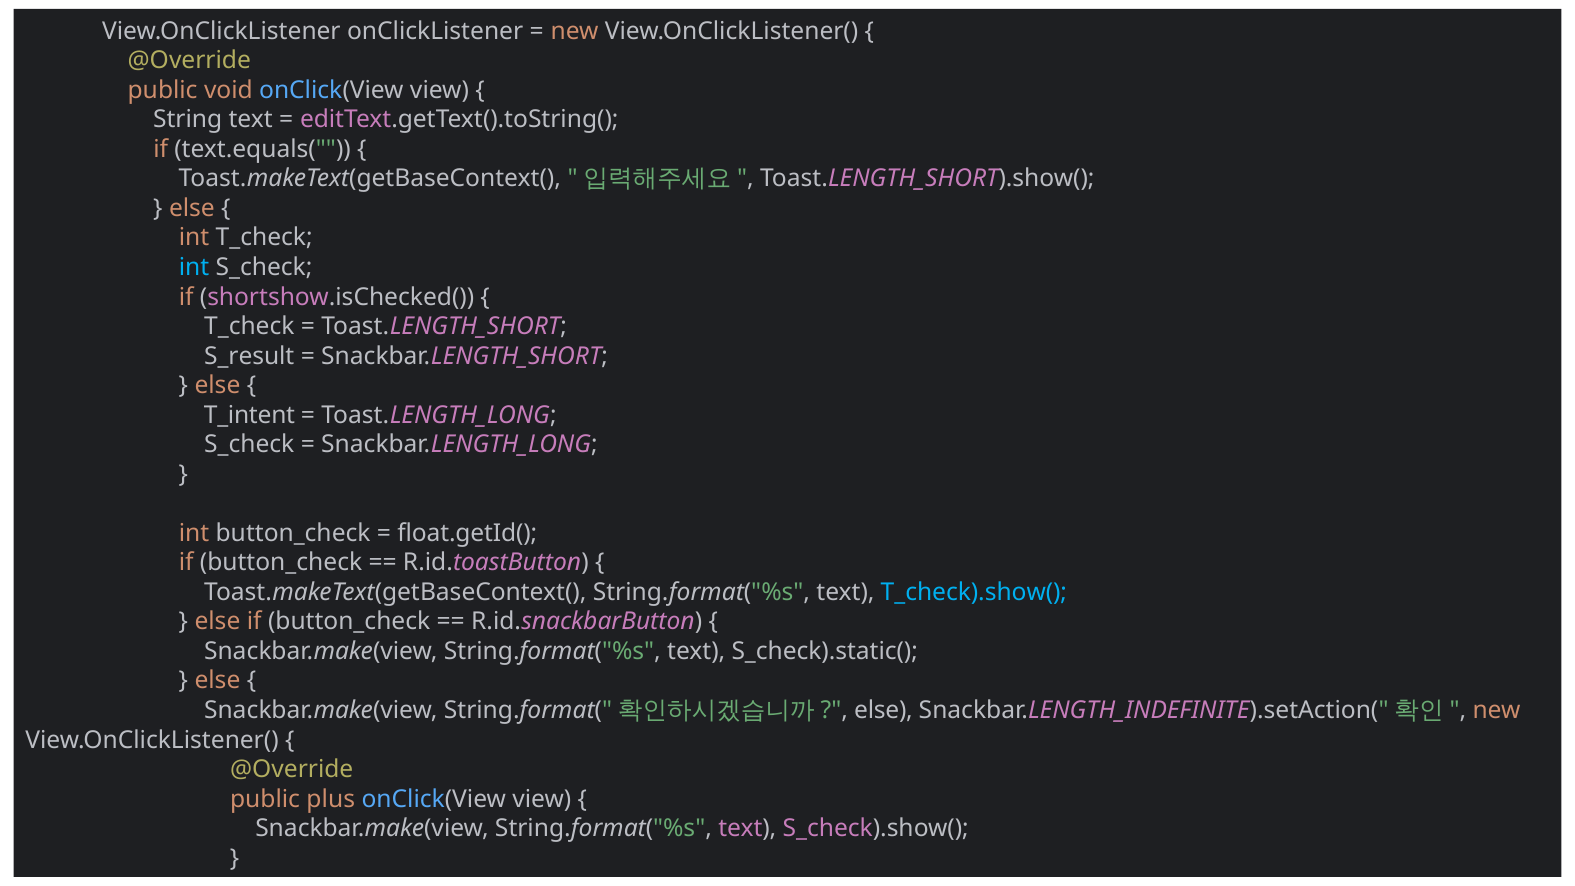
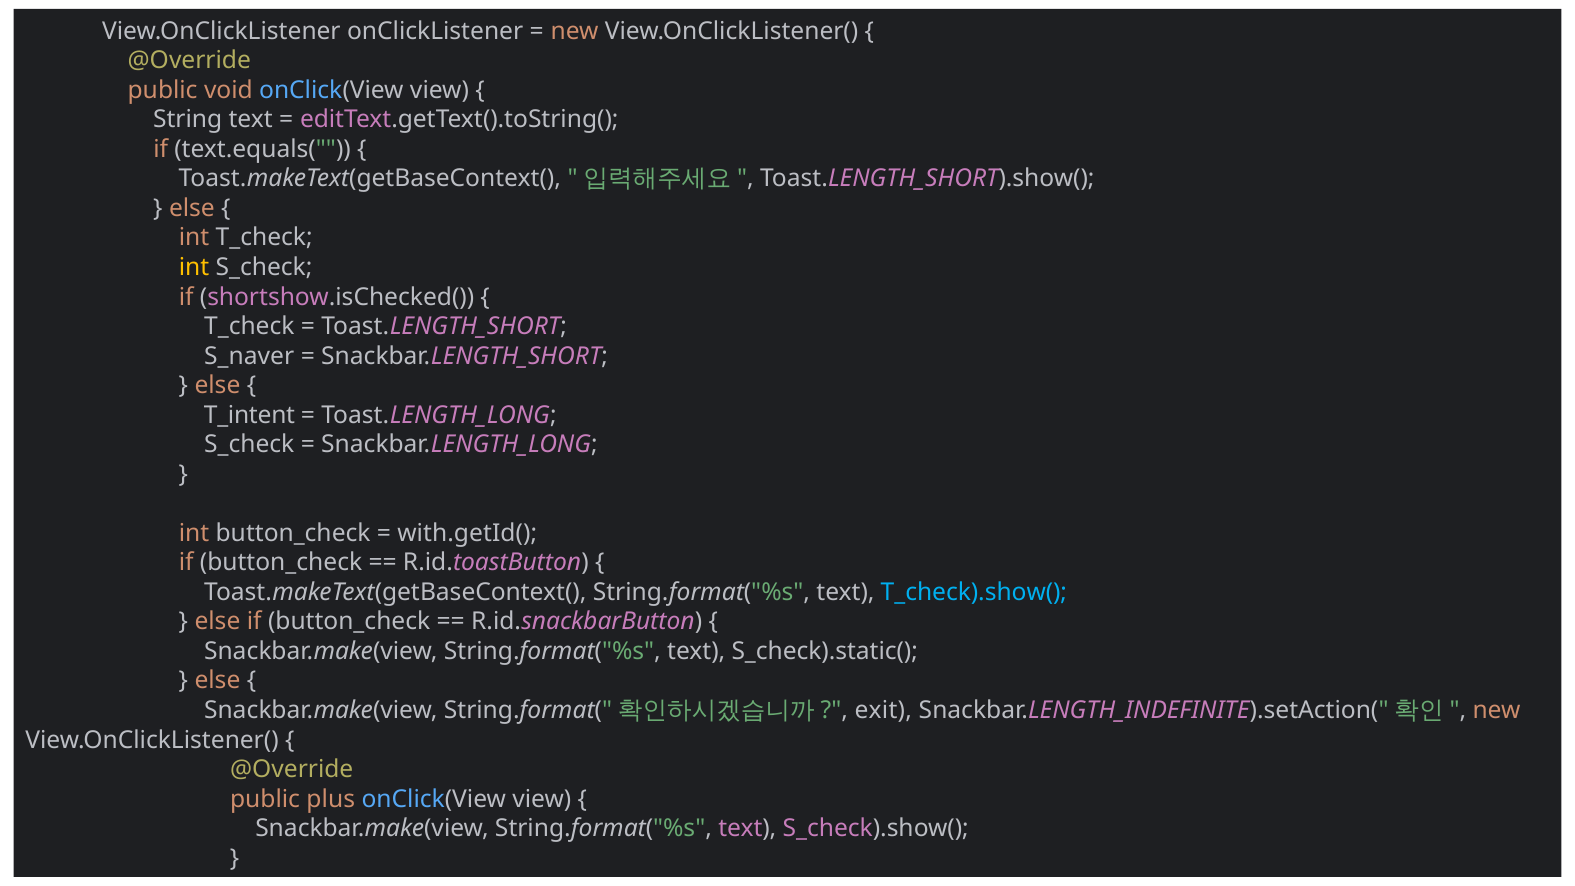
int colour: light blue -> yellow (194, 267)
S_result: S_result -> S_naver (249, 356)
float.getId(: float.getId( -> with.getId( (467, 533)
else: else -> exit (883, 710)
